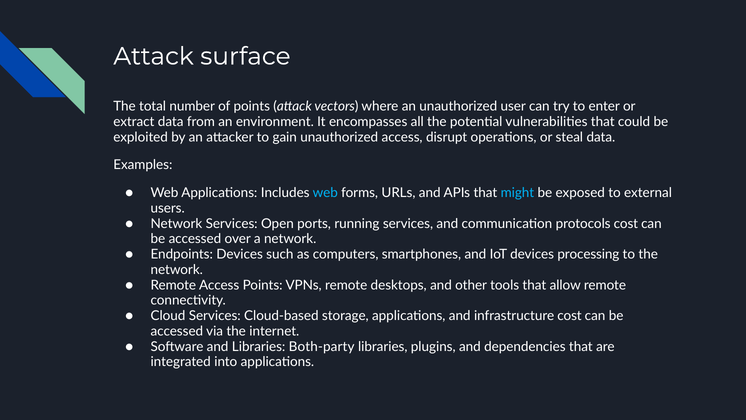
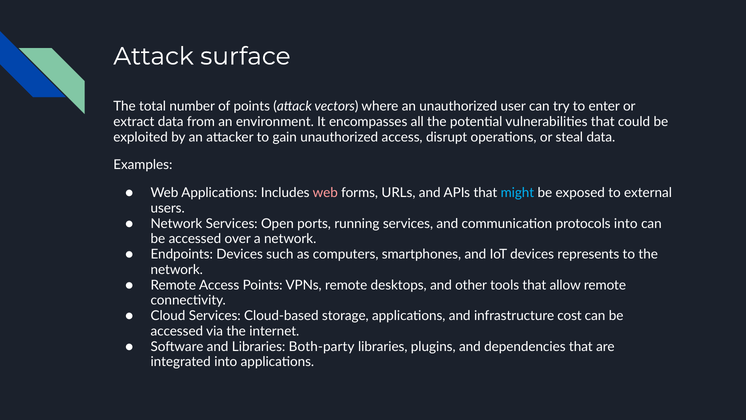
web colour: light blue -> pink (325, 193)
protocols cost: cost -> into (626, 223)
processing: processing -> represents (588, 254)
